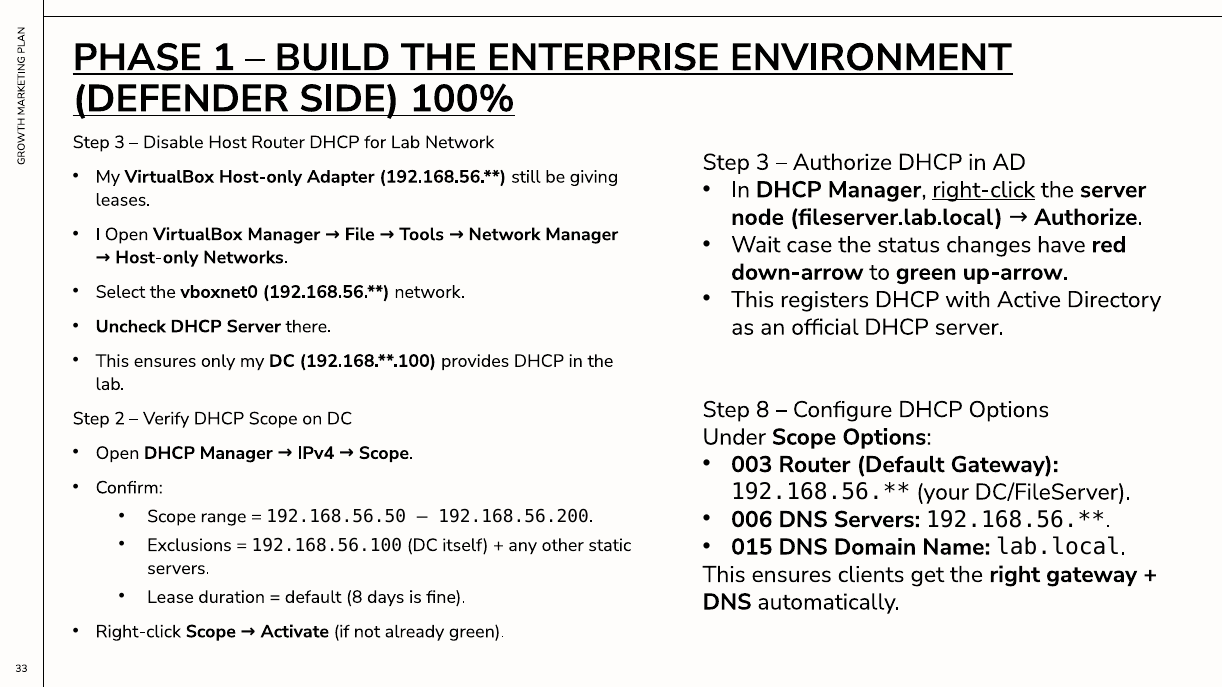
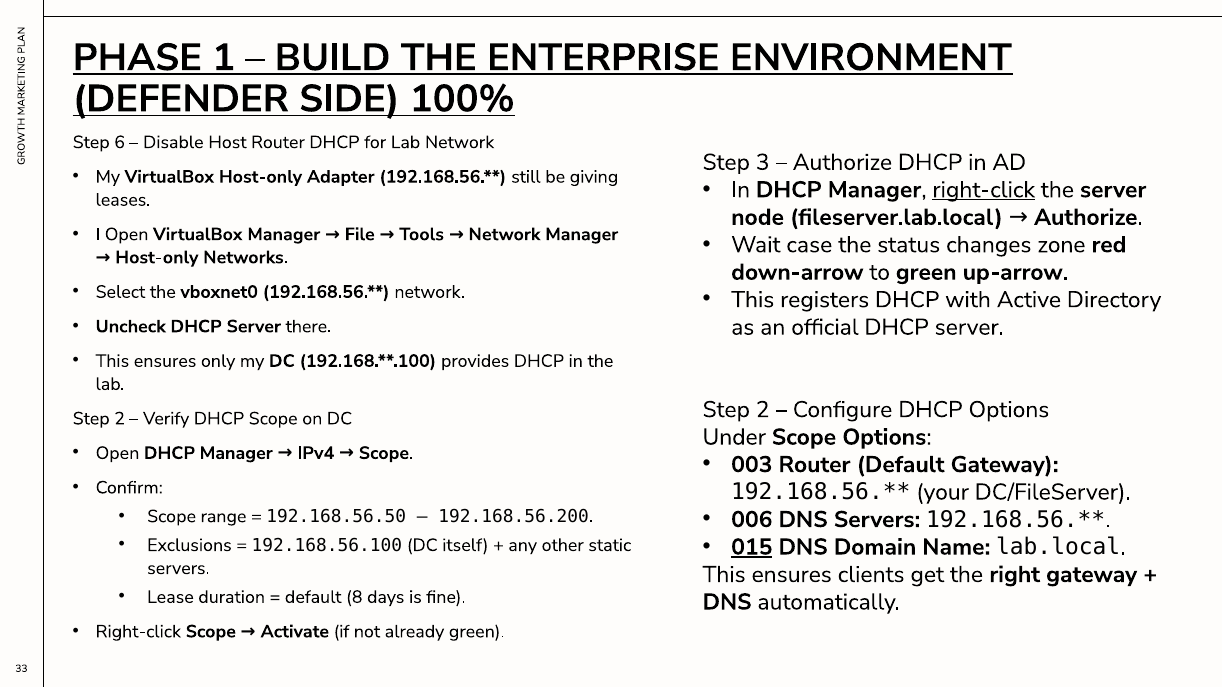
3: 3 -> 6 (120, 142)
have: have -> zone (1061, 245)
8: 8 -> 2 (763, 410)
015 underline: none -> present (752, 547)
